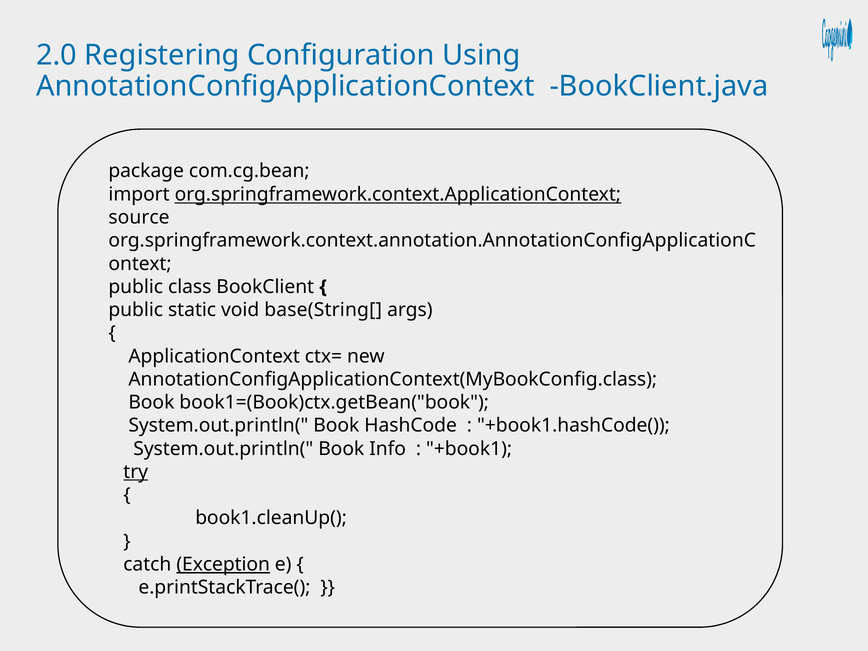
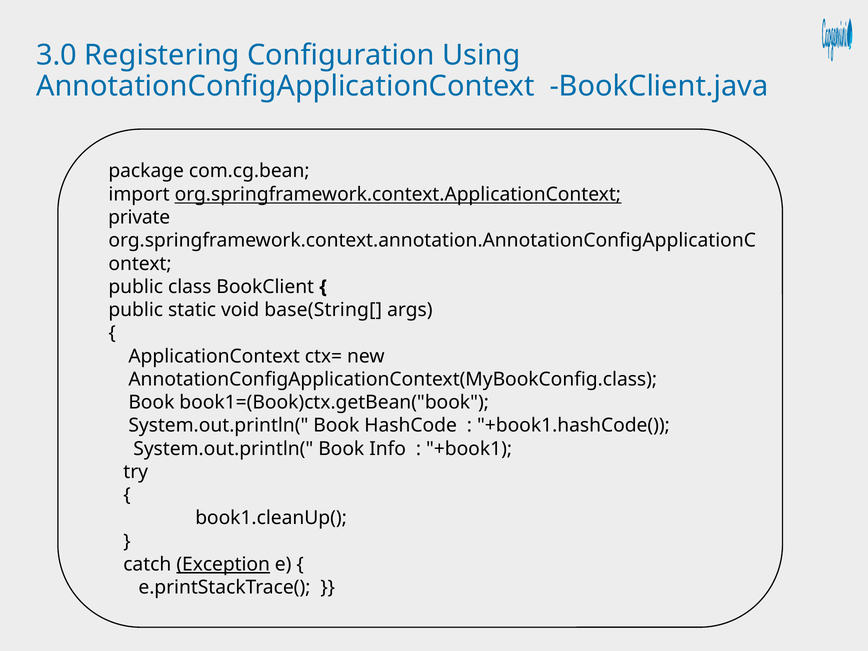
2.0: 2.0 -> 3.0 (57, 55)
source: source -> private (139, 217)
try underline: present -> none (136, 472)
